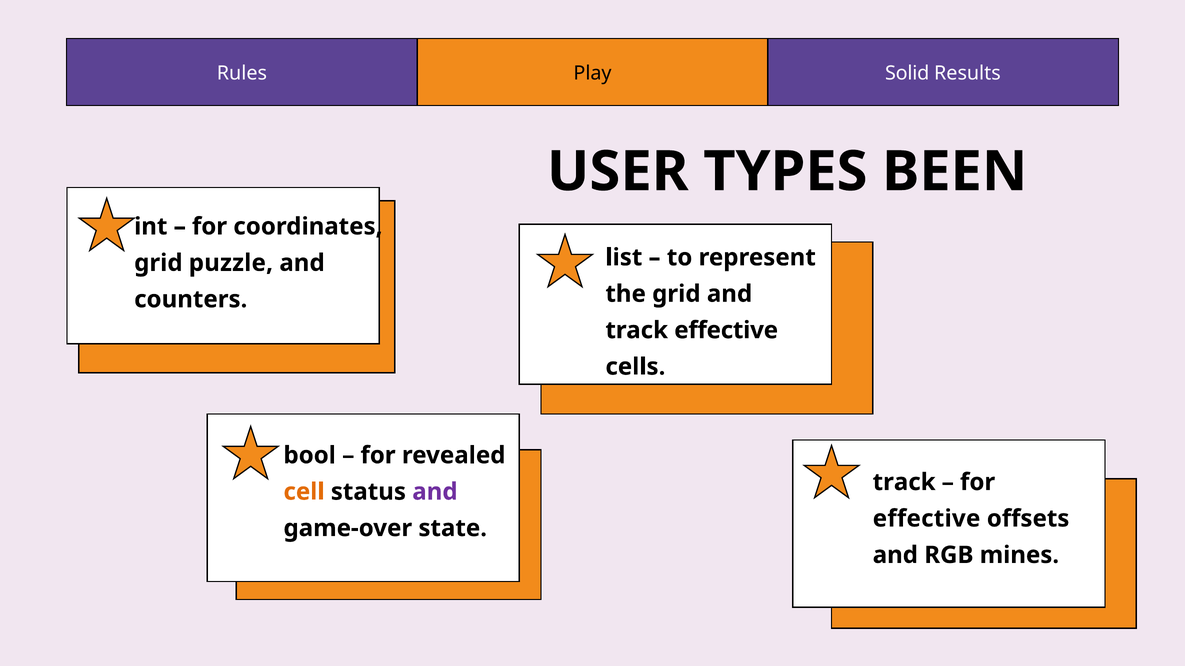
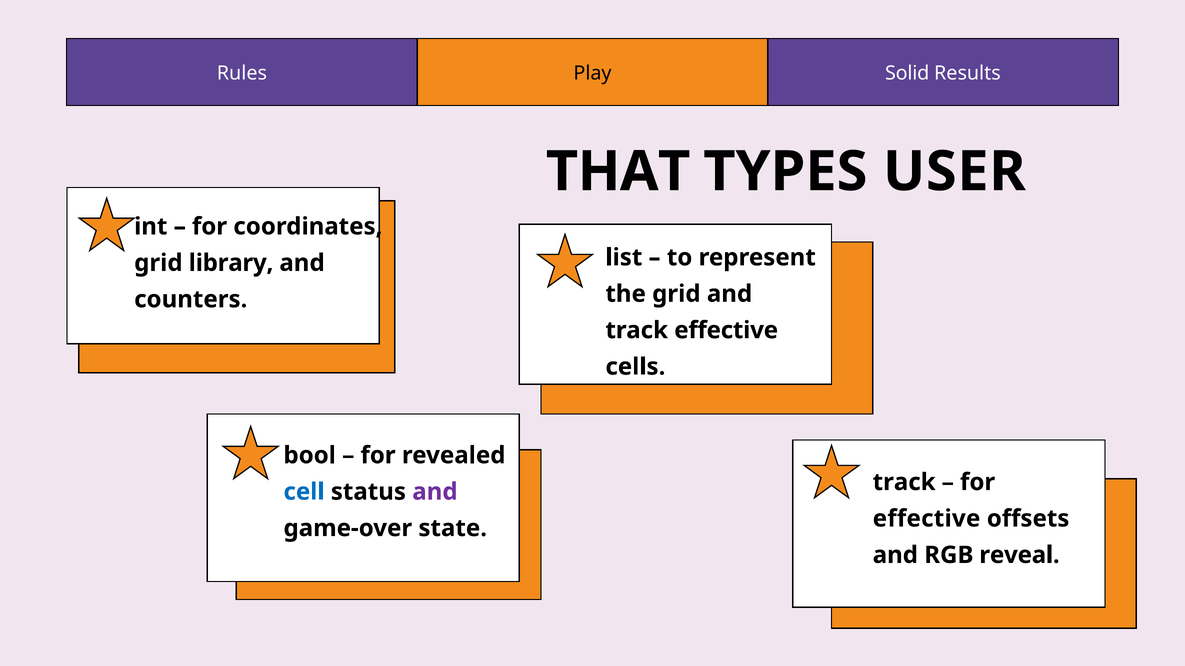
USER: USER -> THAT (618, 172)
BEEN: BEEN -> USER (954, 172)
puzzle: puzzle -> library (231, 263)
cell colour: orange -> blue (304, 492)
mines: mines -> reveal (1020, 555)
